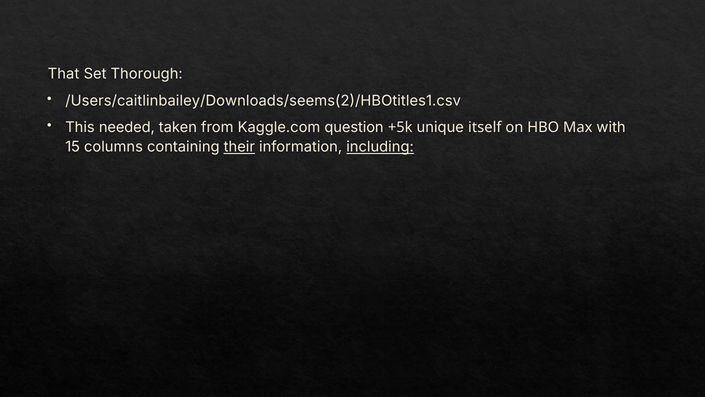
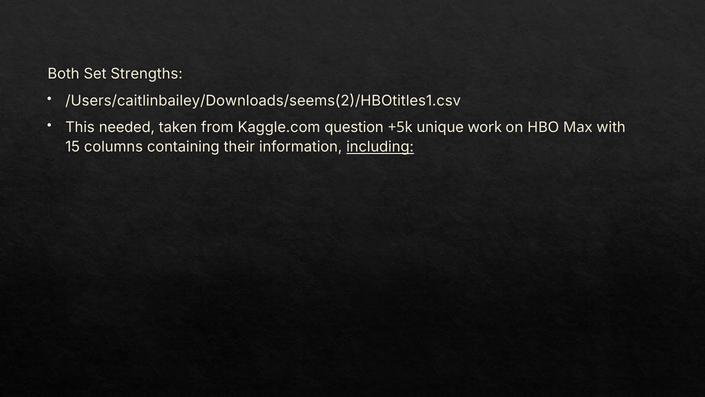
That: That -> Both (64, 74)
Thorough: Thorough -> Strengths (147, 74)
itself: itself -> work (485, 127)
their underline: present -> none (239, 147)
